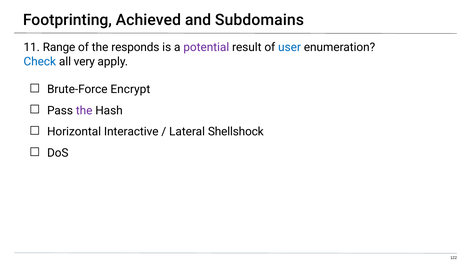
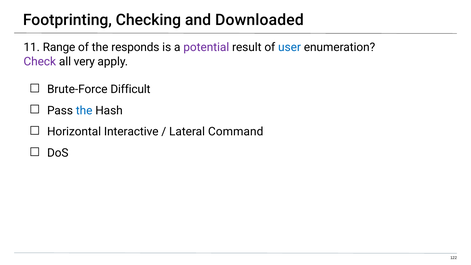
Achieved: Achieved -> Checking (148, 20)
Subdomains: Subdomains -> Downloaded (259, 20)
Check colour: blue -> purple (40, 62)
Encrypt: Encrypt -> Difficult (130, 89)
the colour: purple -> blue (84, 110)
Shellshock: Shellshock -> Command (236, 132)
